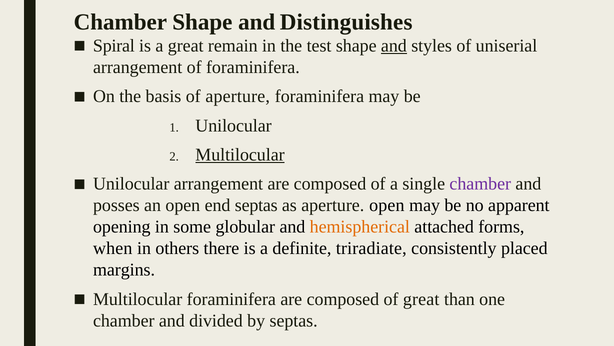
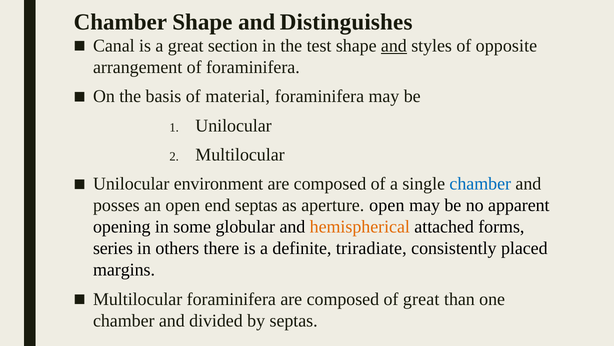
Spiral: Spiral -> Canal (114, 46)
remain: remain -> section (233, 46)
uniserial: uniserial -> opposite (506, 46)
of aperture: aperture -> material (238, 96)
Multilocular underline: present -> none (240, 155)
Unilocular arrangement: arrangement -> environment (218, 184)
chamber colour: purple -> blue (480, 184)
when: when -> series (113, 248)
